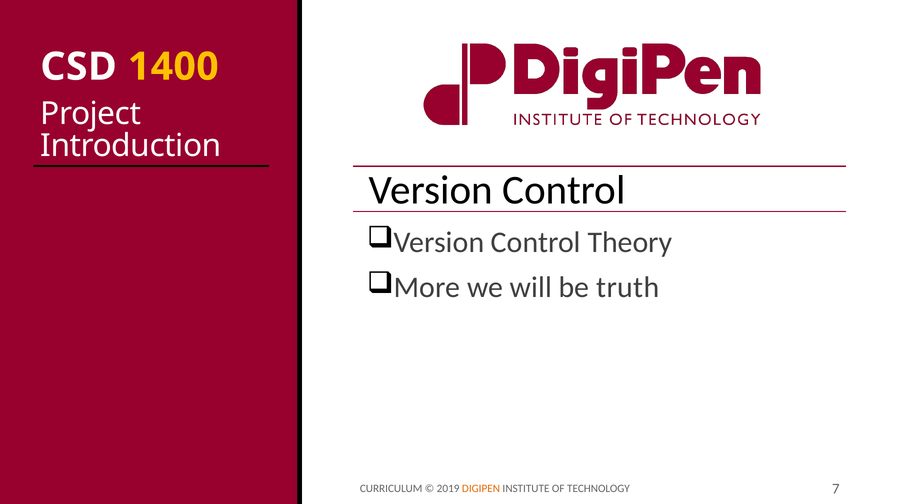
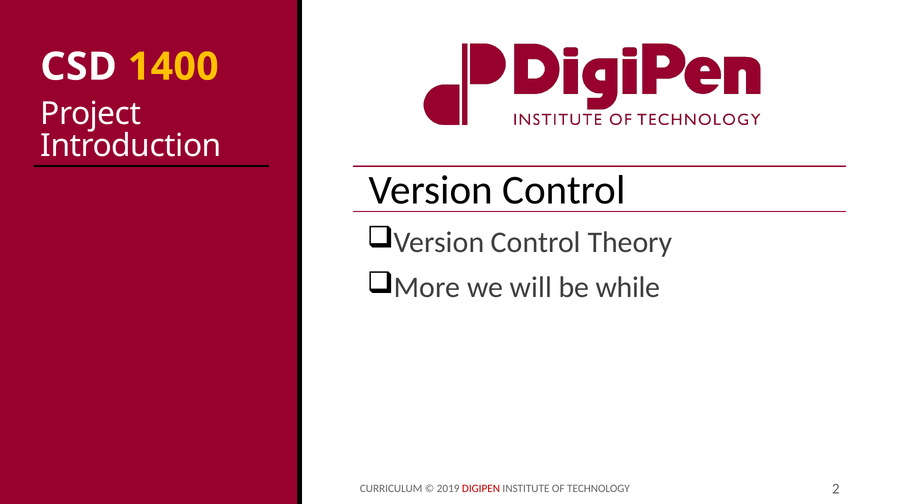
truth: truth -> while (628, 288)
DIGIPEN colour: orange -> red (481, 489)
7: 7 -> 2 (836, 490)
